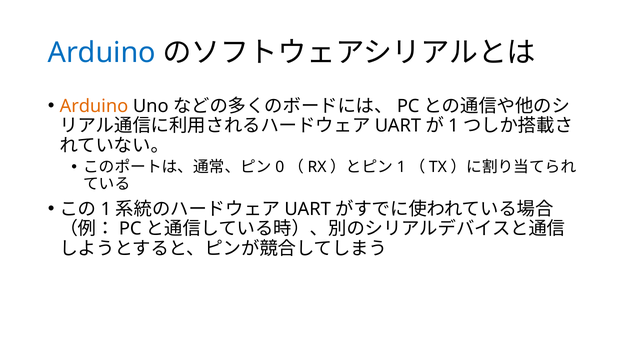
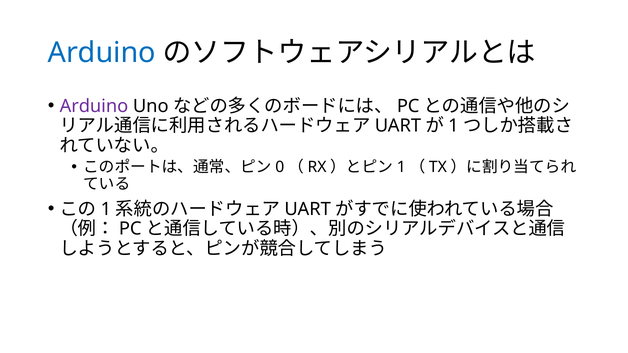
Arduino colour: orange -> purple (94, 106)
